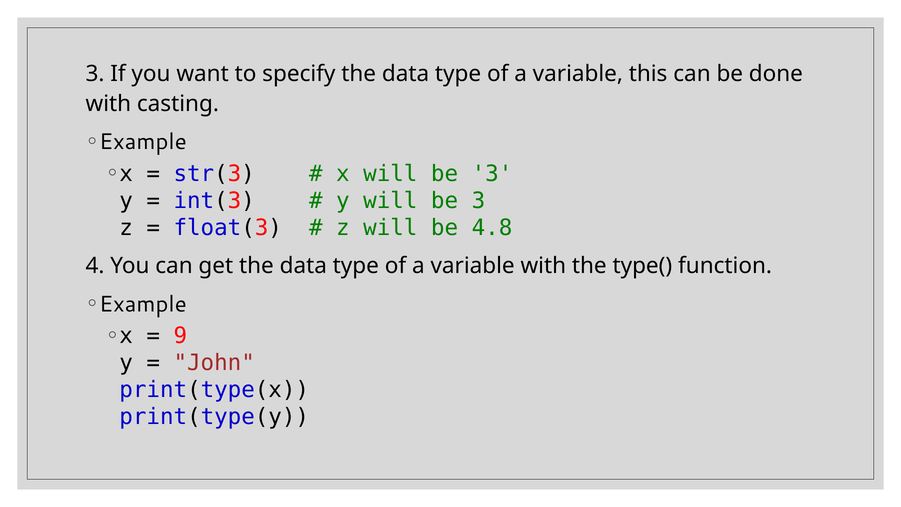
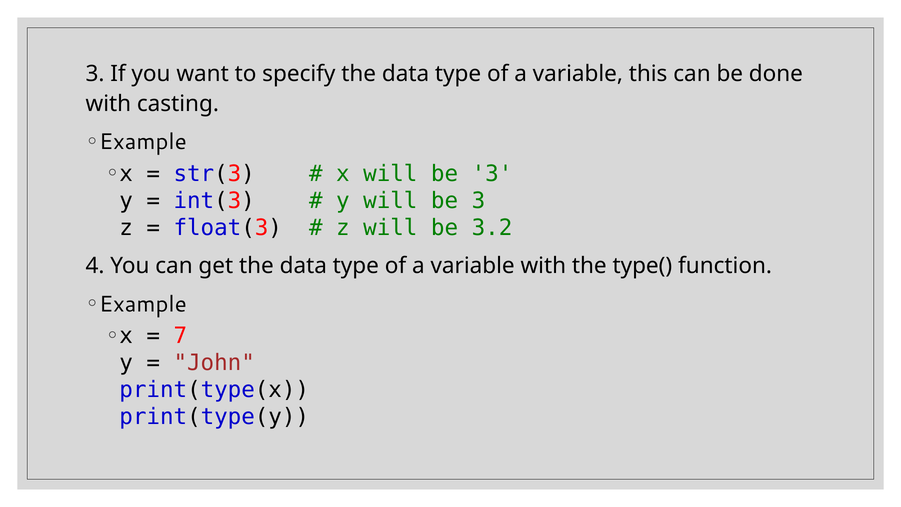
4.8: 4.8 -> 3.2 (492, 228)
9: 9 -> 7 (180, 336)
